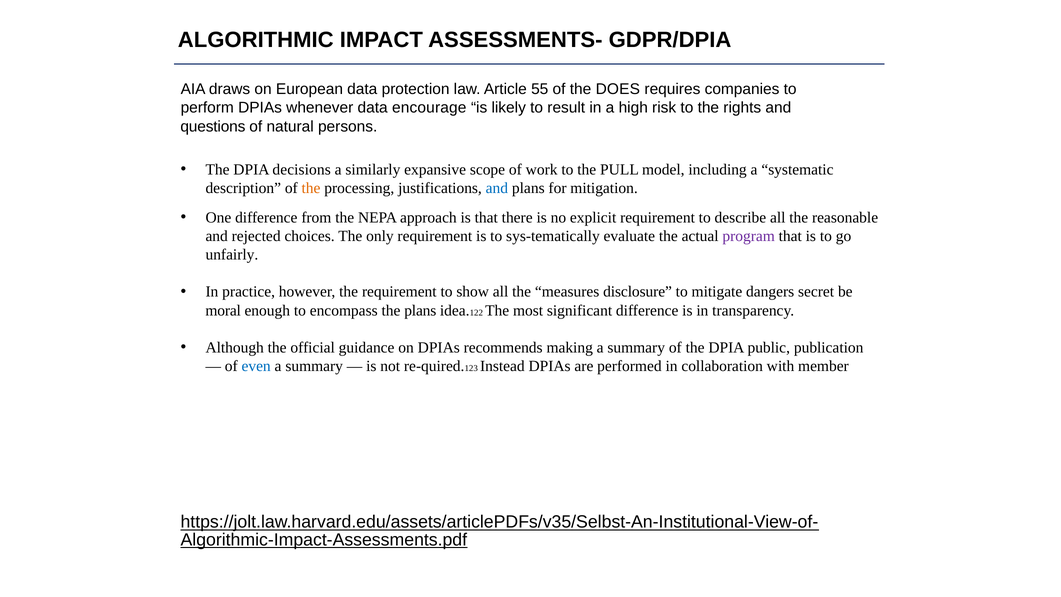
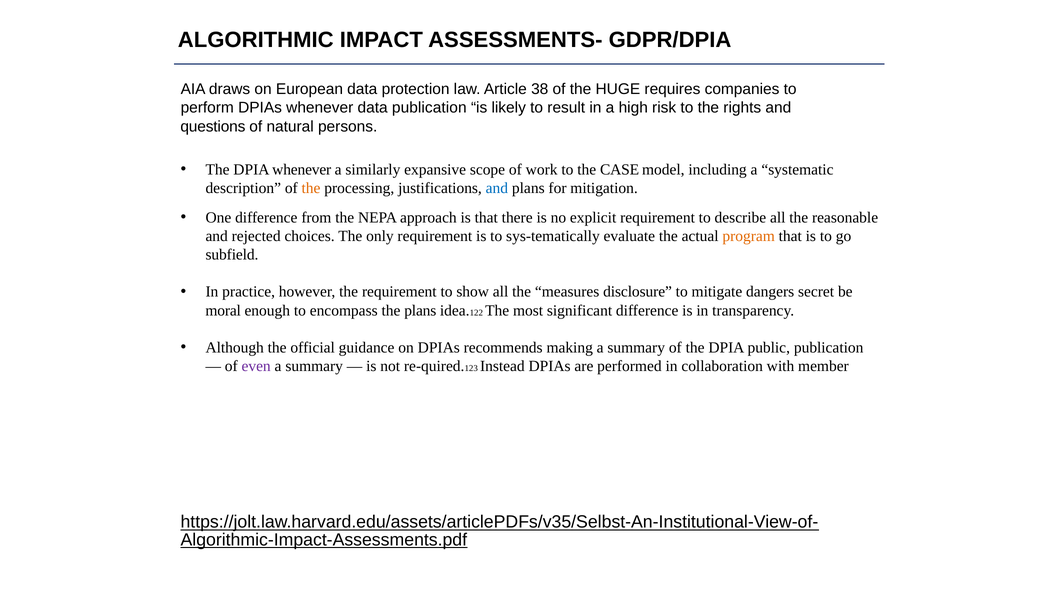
55: 55 -> 38 (540, 89)
DOES: DOES -> HUGE (618, 89)
data encourage: encourage -> publication (429, 108)
DPIA decisions: decisions -> whenever (302, 170)
PULL: PULL -> CASE (620, 170)
program colour: purple -> orange (749, 236)
unfairly: unfairly -> subfield (232, 255)
even colour: blue -> purple (256, 366)
